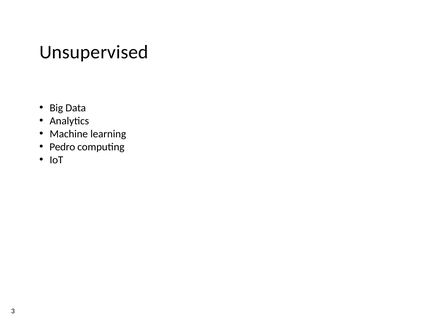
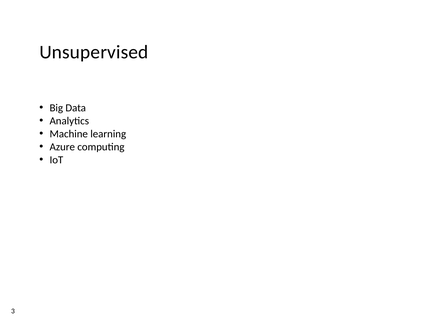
Pedro: Pedro -> Azure (62, 147)
